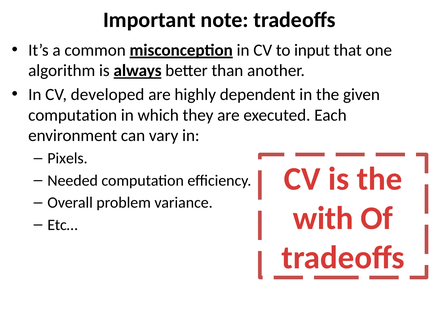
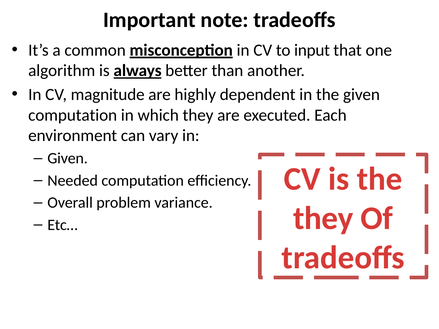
developed: developed -> magnitude (108, 95)
Pixels: Pixels -> Given (68, 158)
with: with -> they (323, 218)
